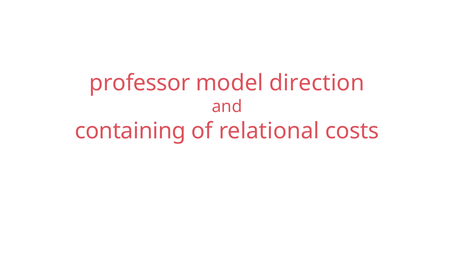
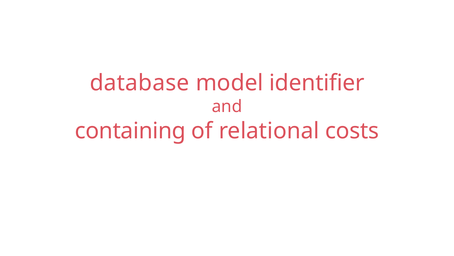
professor: professor -> database (139, 83)
direction: direction -> identifier (317, 83)
